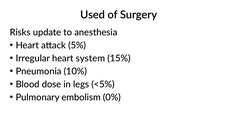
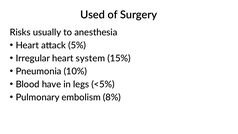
update: update -> usually (47, 32)
dose: dose -> have (51, 84)
0%: 0% -> 8% (112, 97)
